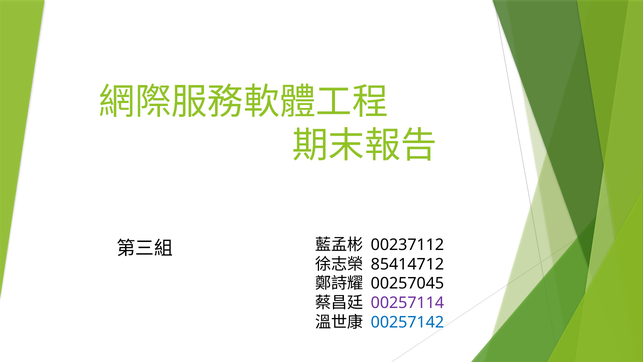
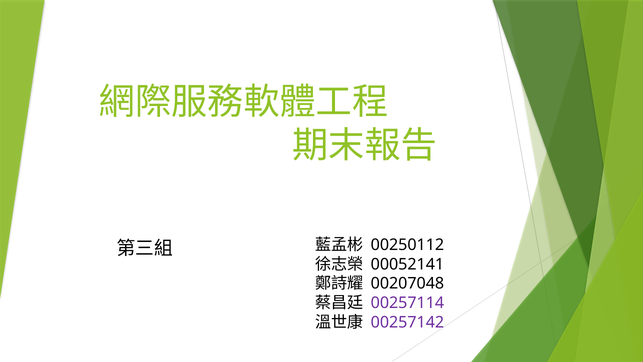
00237112: 00237112 -> 00250112 (407, 245)
85414712: 85414712 -> 00052141 (407, 264)
00257045: 00257045 -> 00207048 (407, 283)
00257142 colour: blue -> purple (407, 322)
